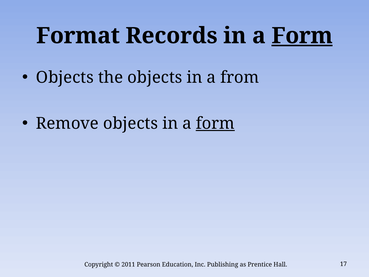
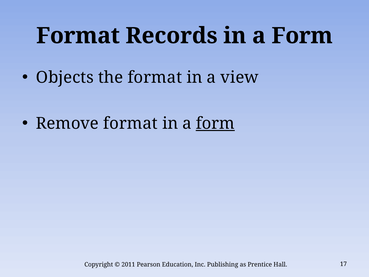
Form underline: present -> none (302, 36)
the objects: objects -> format (155, 77)
from: from -> view (240, 77)
Remove objects: objects -> format (130, 123)
